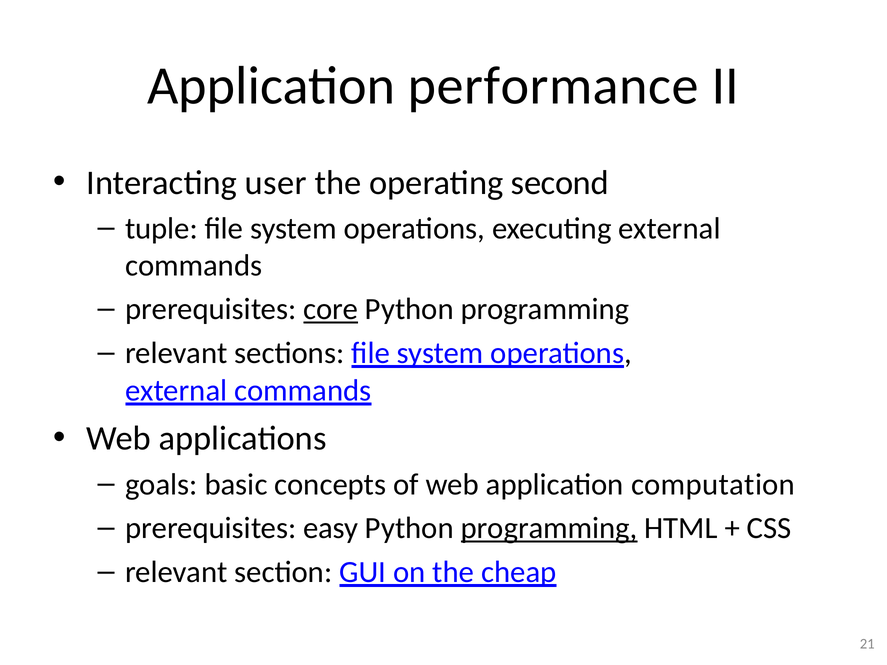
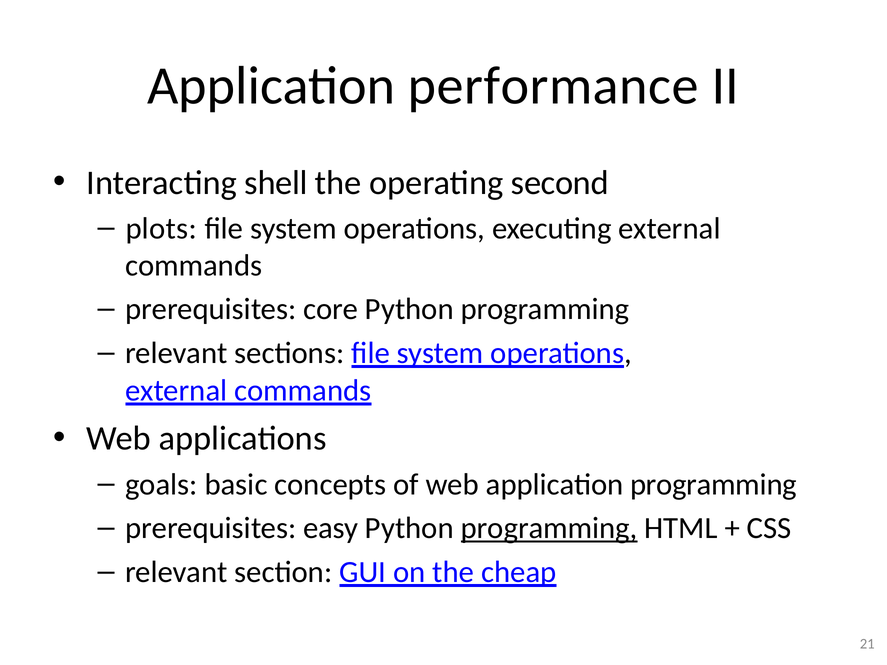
user: user -> shell (276, 183)
tuple: tuple -> plots (161, 229)
core underline: present -> none (331, 309)
application computation: computation -> programming (713, 485)
